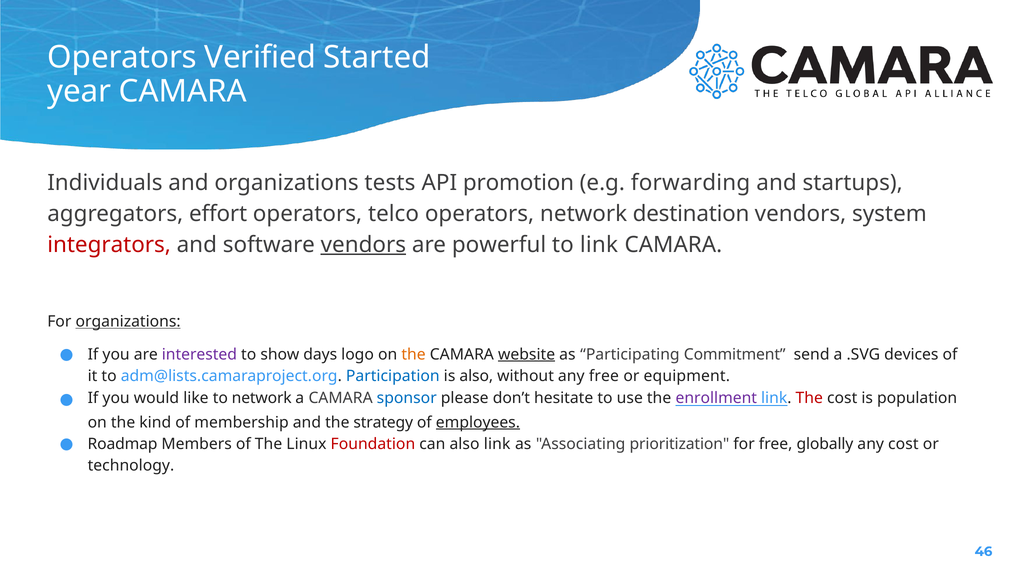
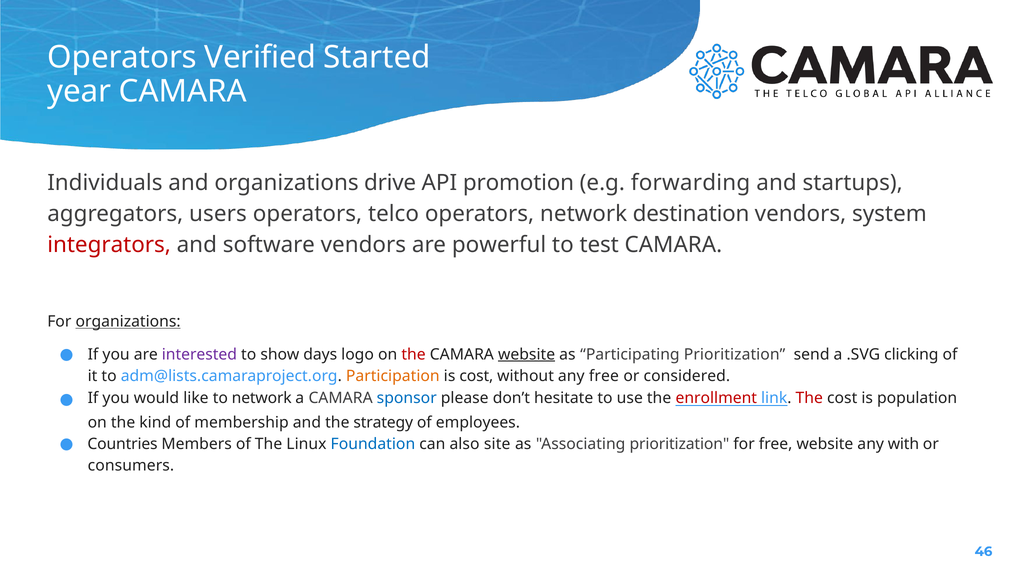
tests: tests -> drive (390, 183)
effort: effort -> users (218, 214)
vendors underline: present -> none (363, 245)
to link: link -> test (599, 245)
the colour: orange -> red (414, 354)
Participating Commitment: Commitment -> Prioritization (735, 354)
devices: devices -> clicking (911, 354)
Participation colour: blue -> orange (393, 376)
is also: also -> cost (476, 376)
equipment: equipment -> considered (687, 376)
enrollment colour: purple -> red (716, 398)
employees underline: present -> none (478, 422)
Roadmap: Roadmap -> Countries (123, 444)
Foundation colour: red -> blue (373, 444)
also link: link -> site (497, 444)
free globally: globally -> website (825, 444)
any cost: cost -> with (903, 444)
technology: technology -> consumers (131, 466)
